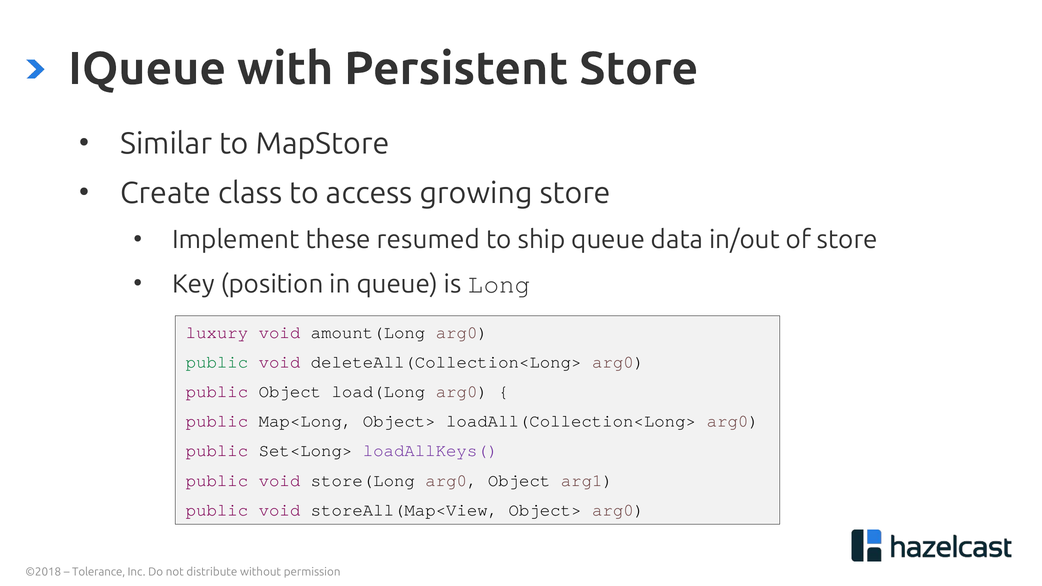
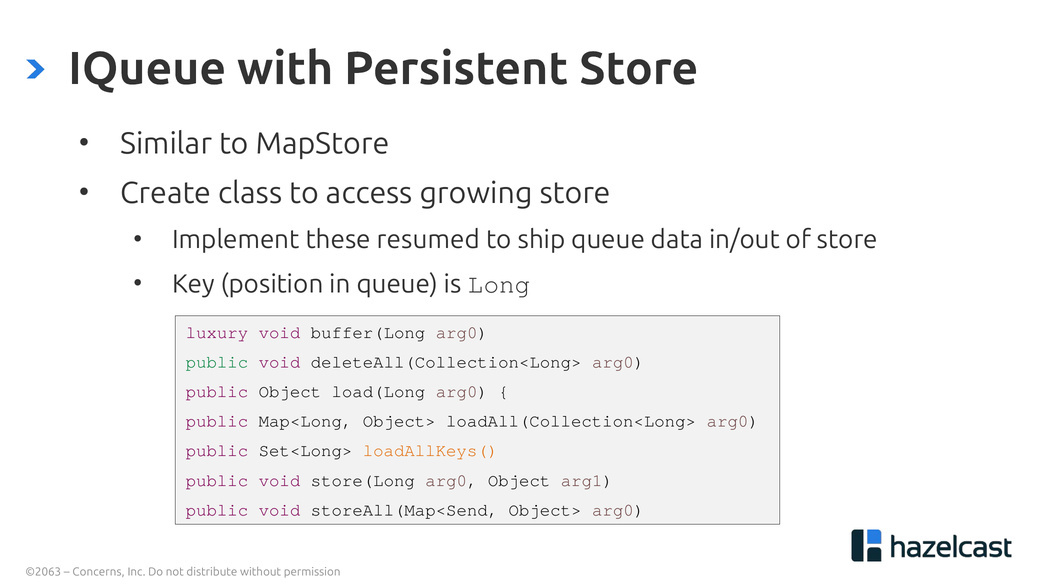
amount(Long: amount(Long -> buffer(Long (368, 333)
loadAllKeys( colour: purple -> orange (430, 451)
storeAll(Map<View: storeAll(Map<View -> storeAll(Map<Send (404, 510)
©2018: ©2018 -> ©2063 (43, 572)
Tolerance: Tolerance -> Concerns (99, 572)
